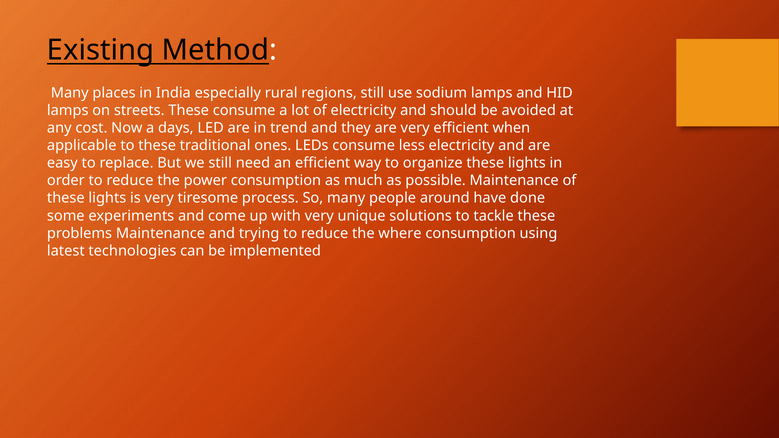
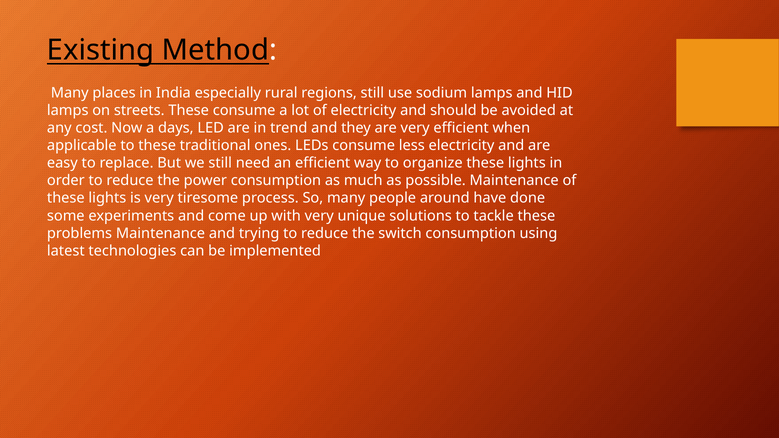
where: where -> switch (400, 233)
